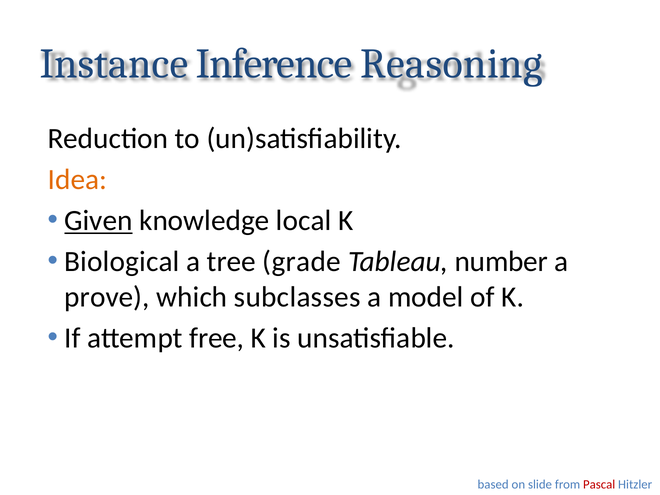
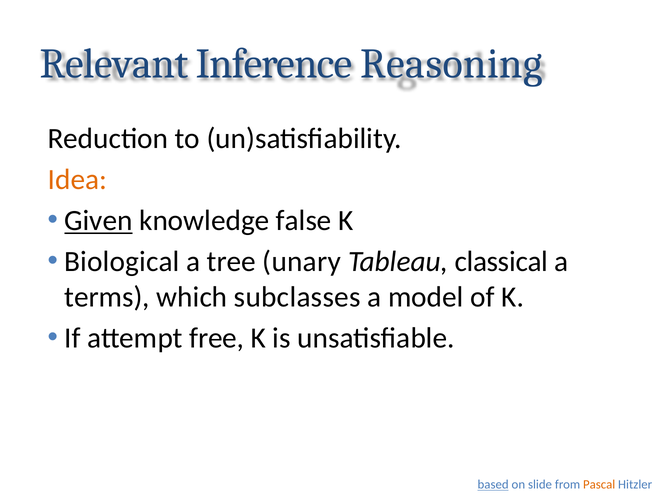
Instance: Instance -> Relevant (114, 64)
local: local -> false (304, 221)
grade: grade -> unary (302, 262)
number: number -> classical (501, 262)
prove: prove -> terms (107, 297)
based underline: none -> present (493, 485)
Pascal colour: red -> orange (599, 485)
